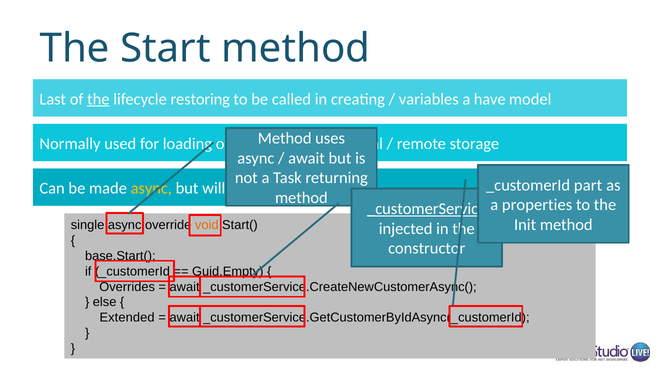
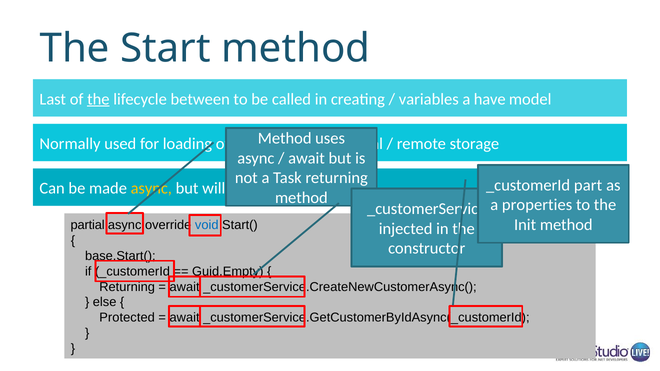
restoring: restoring -> between (200, 99)
_customerService underline: present -> none (427, 209)
single: single -> partial (88, 225)
void colour: orange -> blue (207, 225)
Overrides: Overrides -> Returning (127, 287)
Extended: Extended -> Protected (127, 318)
